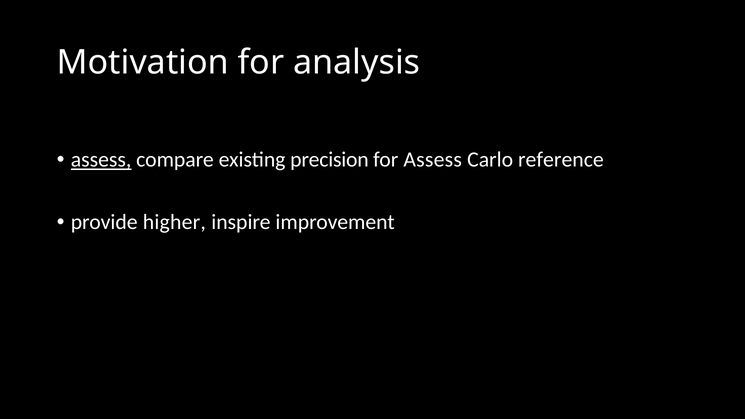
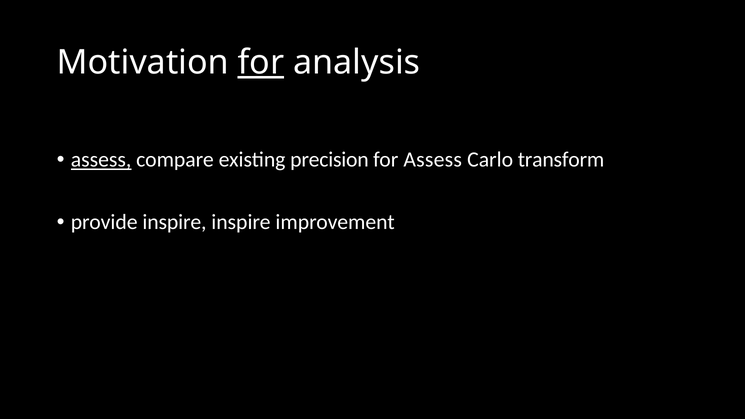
for underline: none -> present (261, 63)
reference: reference -> transform (561, 160)
provide higher: higher -> inspire (174, 222)
